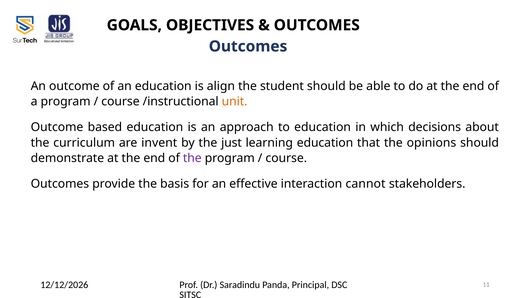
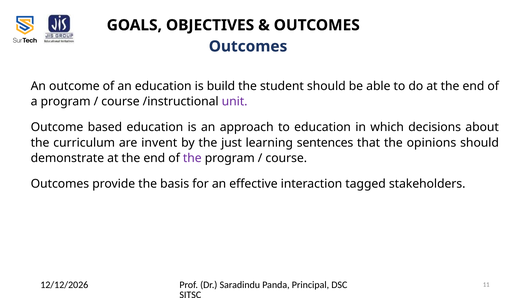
align: align -> build (221, 86)
unit colour: orange -> purple (235, 102)
learning education: education -> sentences (325, 143)
cannot: cannot -> tagged (366, 184)
